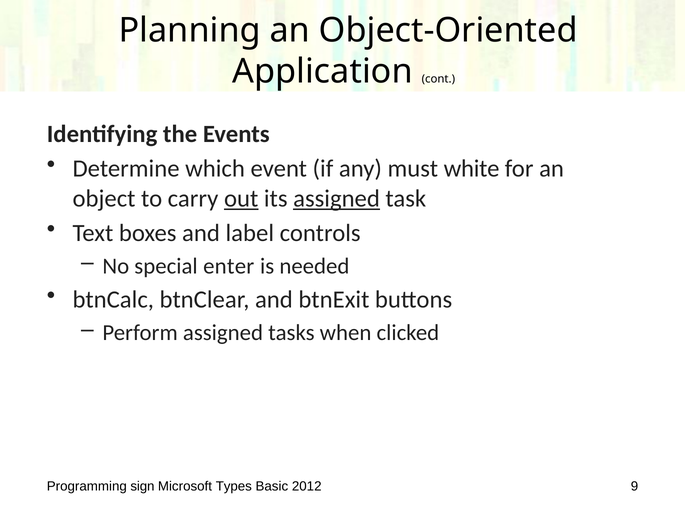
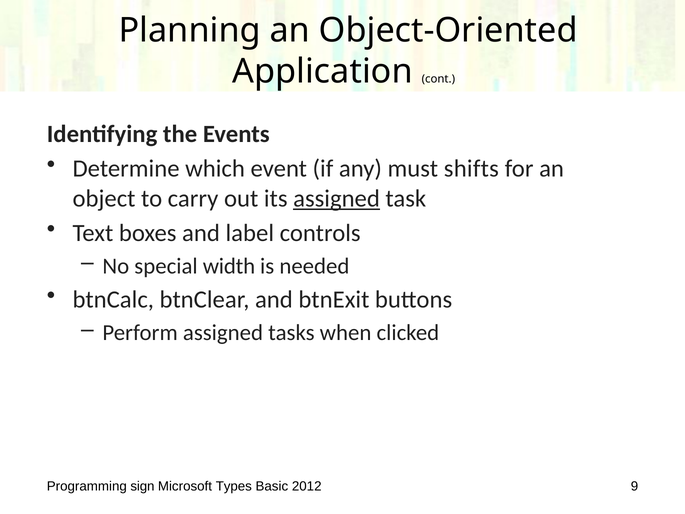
white: white -> shifts (471, 169)
out underline: present -> none (241, 198)
enter: enter -> width (229, 266)
